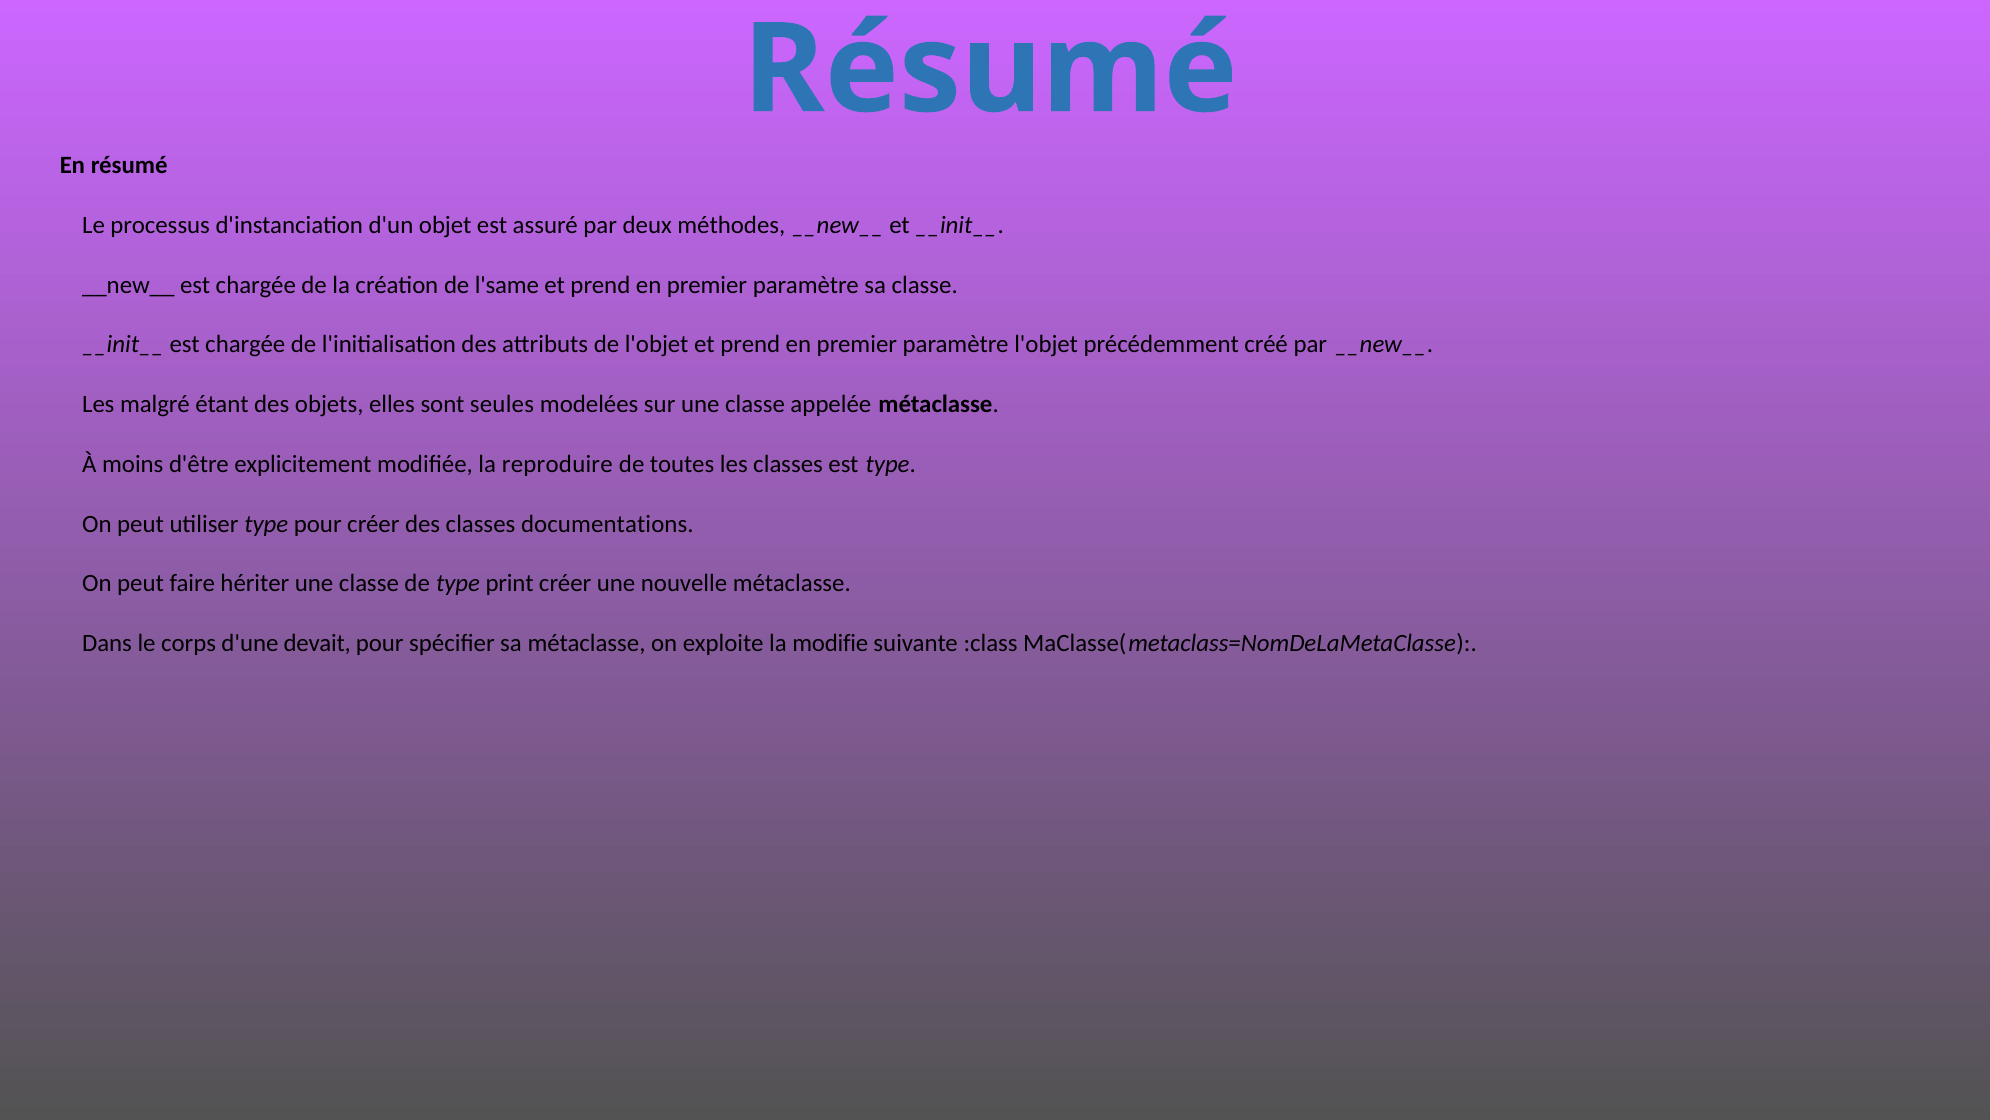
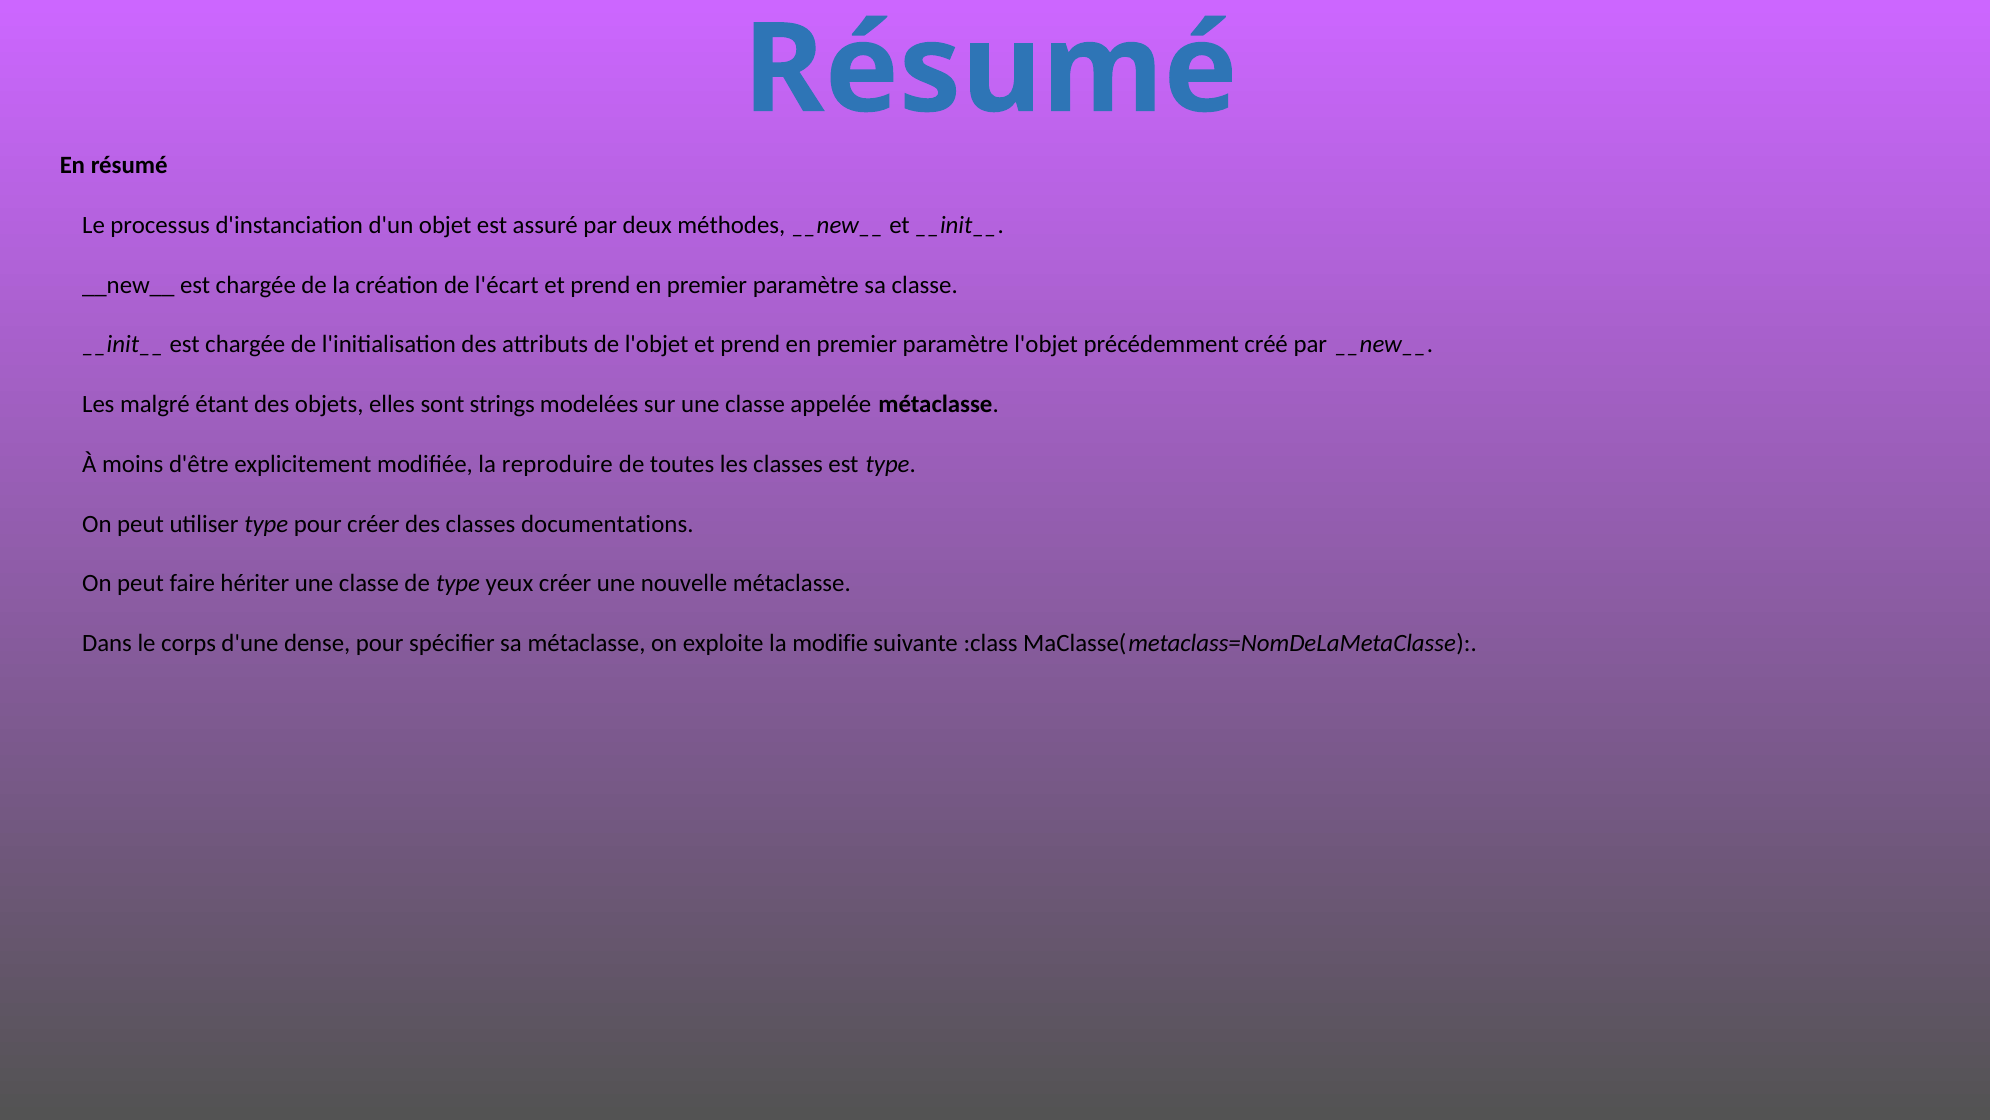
l'same: l'same -> l'écart (507, 285)
seules: seules -> strings (502, 404)
print: print -> yeux (509, 583)
devait: devait -> dense (317, 643)
